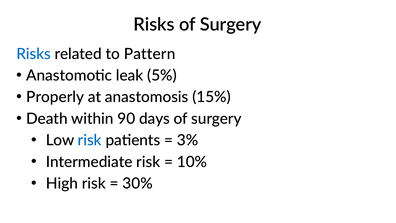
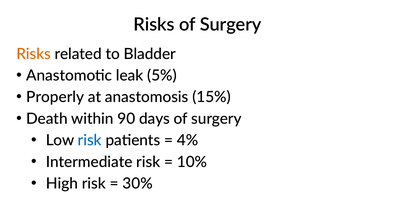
Risks colour: blue -> orange (34, 54)
Pattern: Pattern -> Bladder (150, 54)
3%: 3% -> 4% (188, 140)
